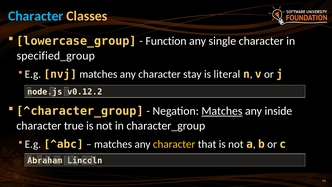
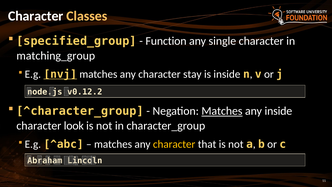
Character colour: light blue -> white (36, 16)
lowercase_group: lowercase_group -> specified_group (76, 41)
specified_group: specified_group -> matching_group (56, 56)
nvj underline: none -> present (60, 74)
is literal: literal -> inside (227, 74)
true: true -> look (74, 126)
